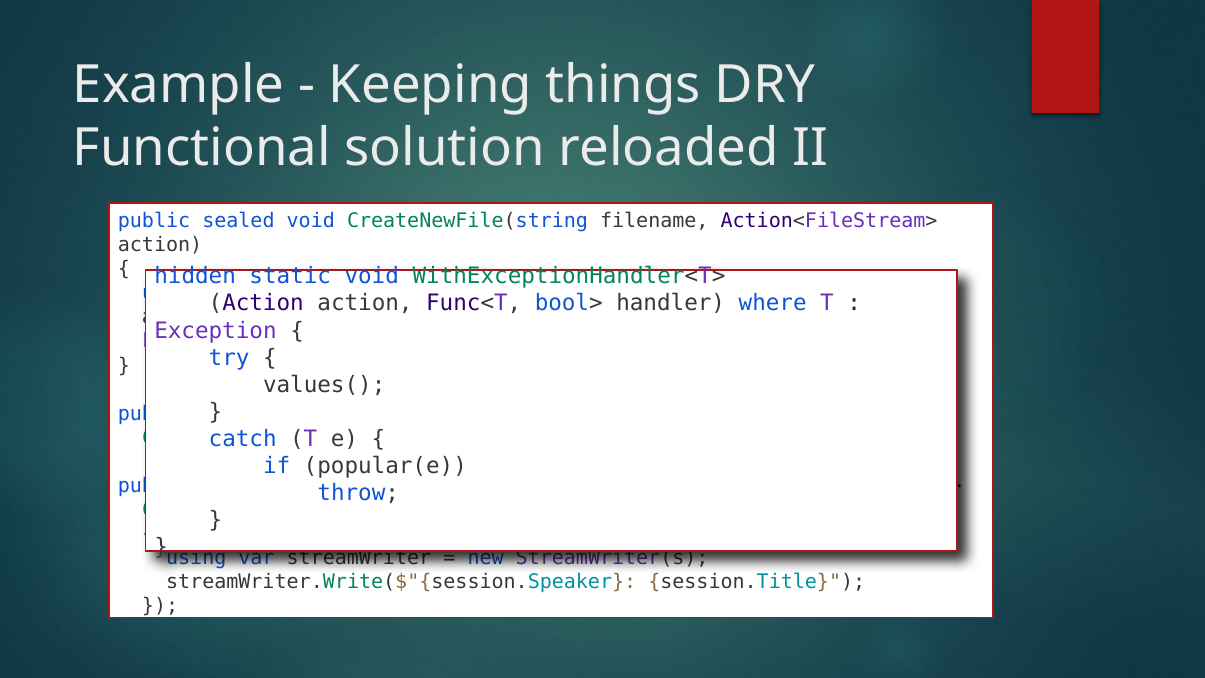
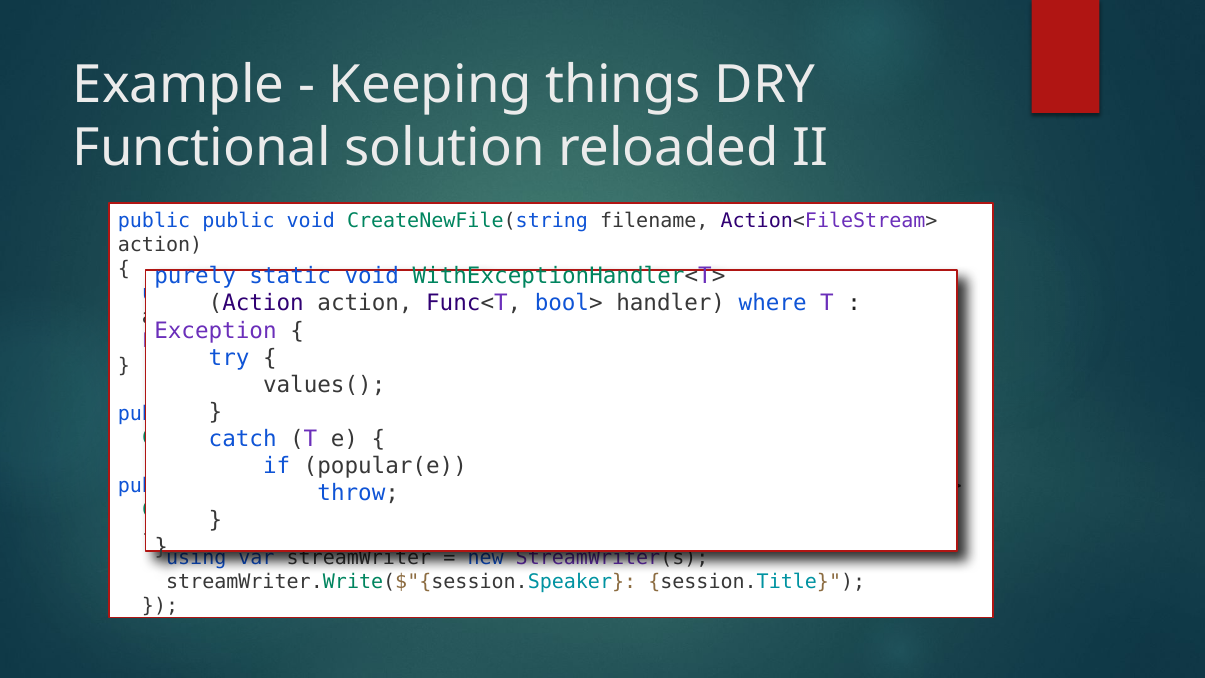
public sealed: sealed -> public (238, 221)
hidden: hidden -> purely (195, 276)
